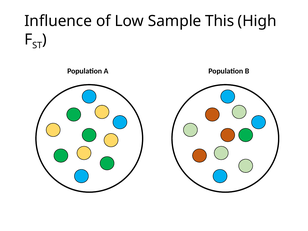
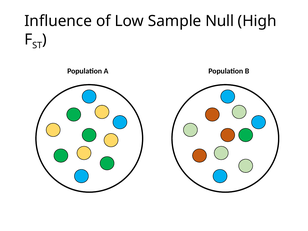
This: This -> Null (220, 21)
